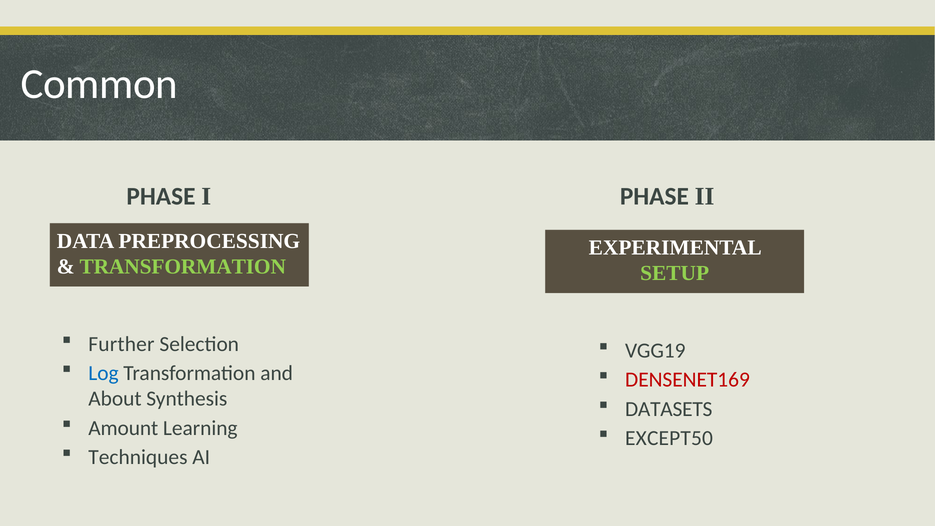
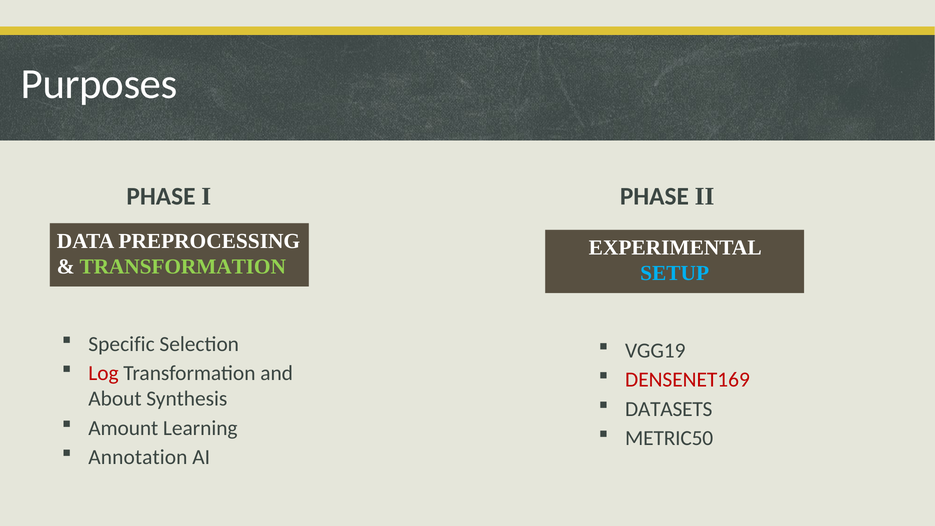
Common: Common -> Purposes (99, 84)
SETUP colour: light green -> light blue (675, 273)
Further: Further -> Specific (122, 344)
Log colour: blue -> red (103, 373)
EXCEPT50: EXCEPT50 -> METRIC50 (669, 438)
Techniques: Techniques -> Annotation (138, 457)
